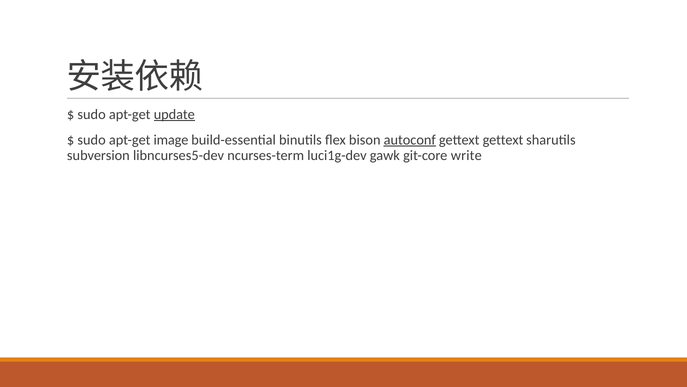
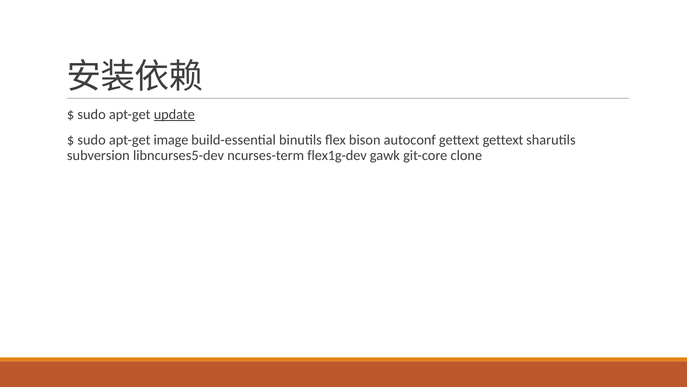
autoconf underline: present -> none (410, 140)
luci1g-dev: luci1g-dev -> flex1g-dev (337, 155)
write: write -> clone (466, 155)
